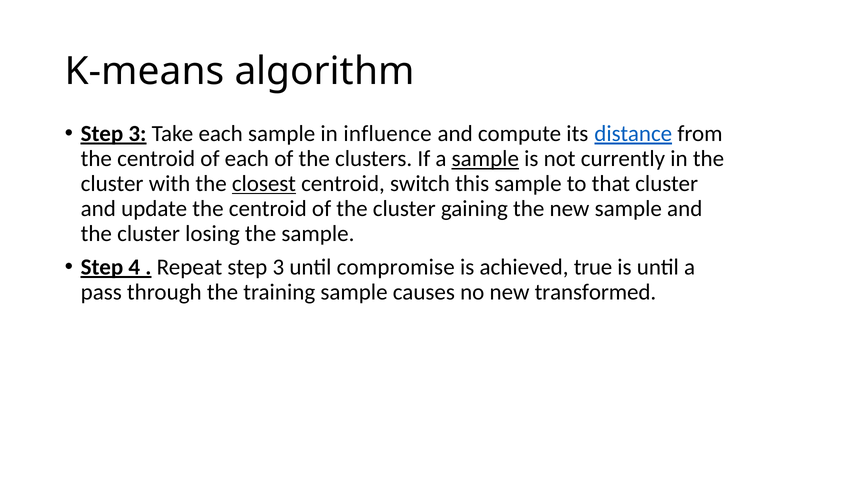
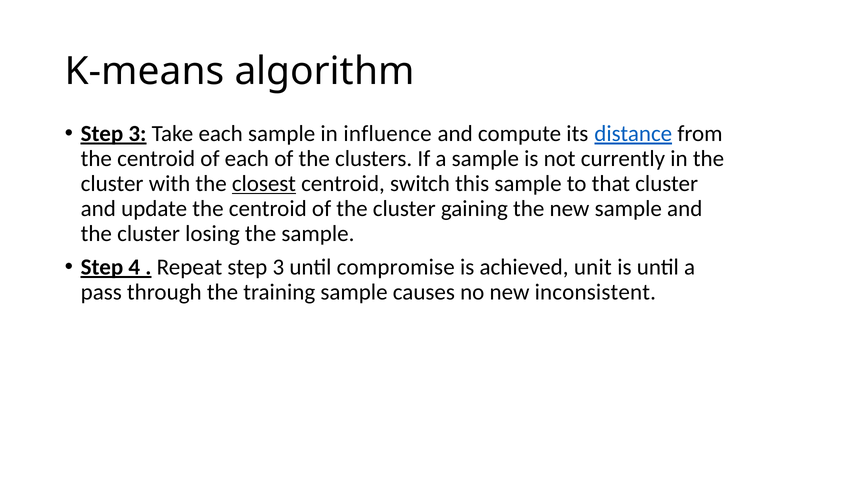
sample underline: present -> none (485, 159)
true: true -> unit (593, 267)
transformed: transformed -> inconsistent (595, 292)
